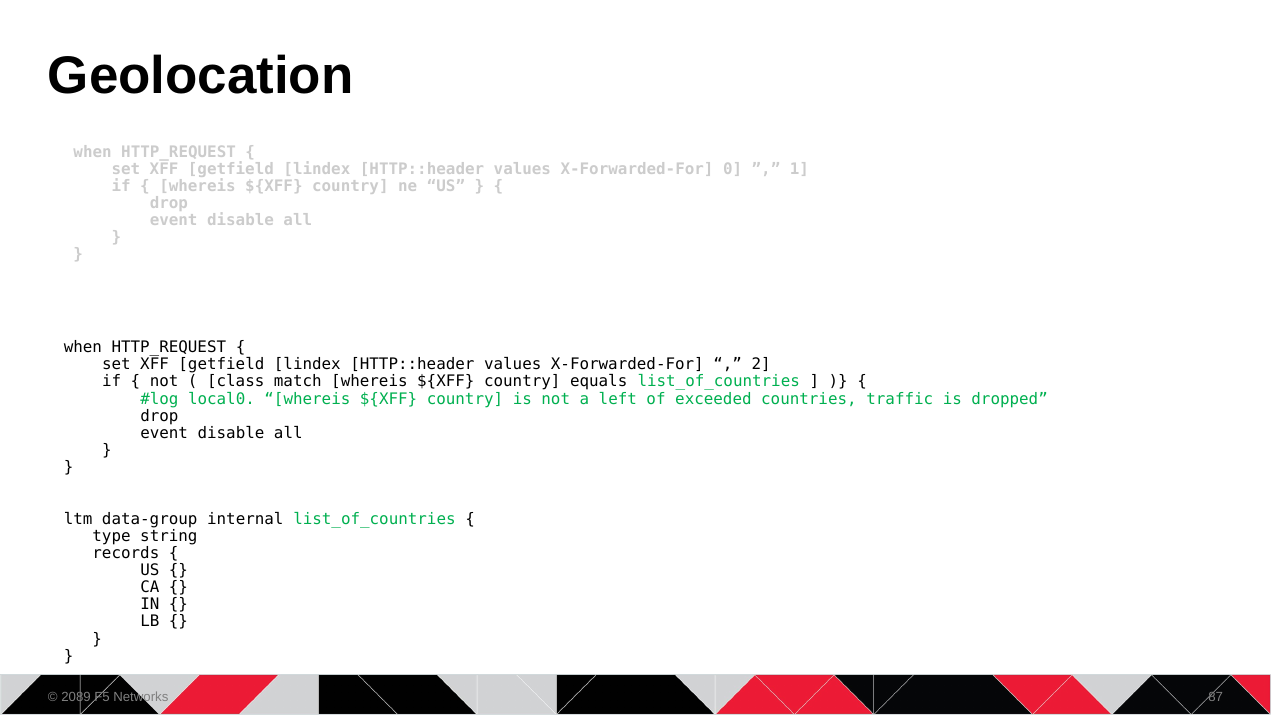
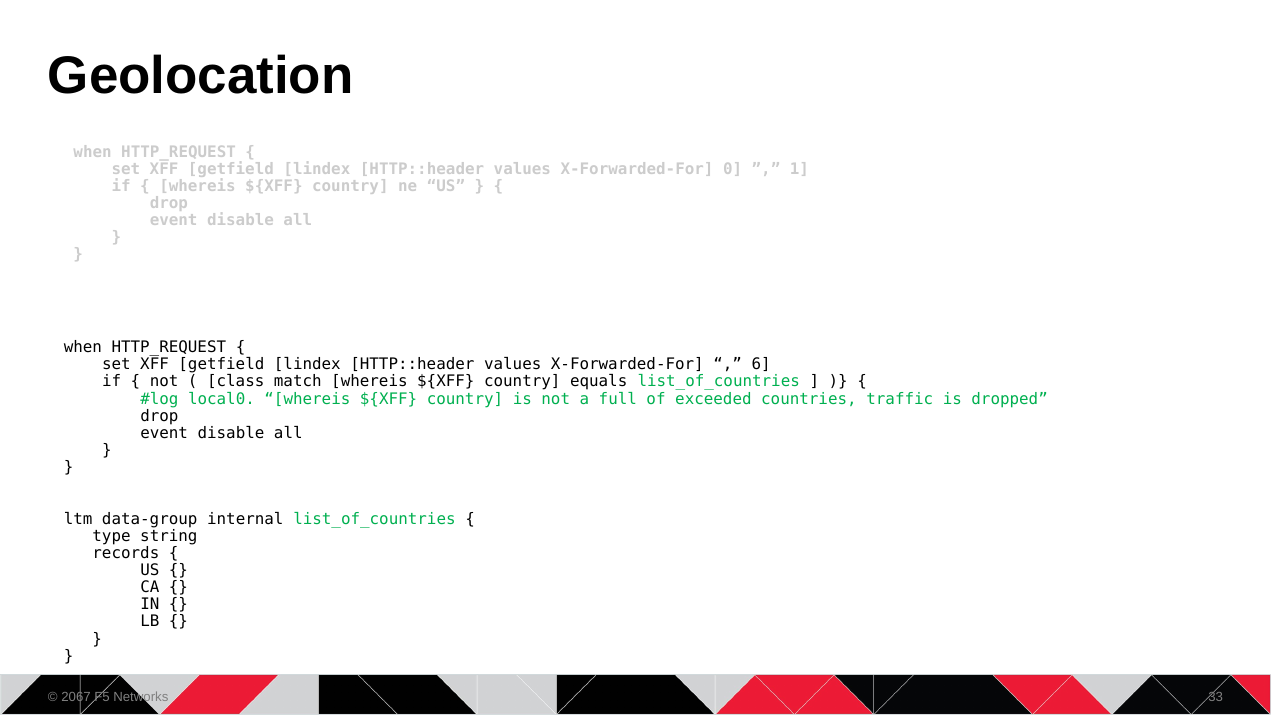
2: 2 -> 6 (761, 364)
left: left -> full (618, 399)
2089: 2089 -> 2067 (76, 697)
87: 87 -> 33 (1216, 697)
